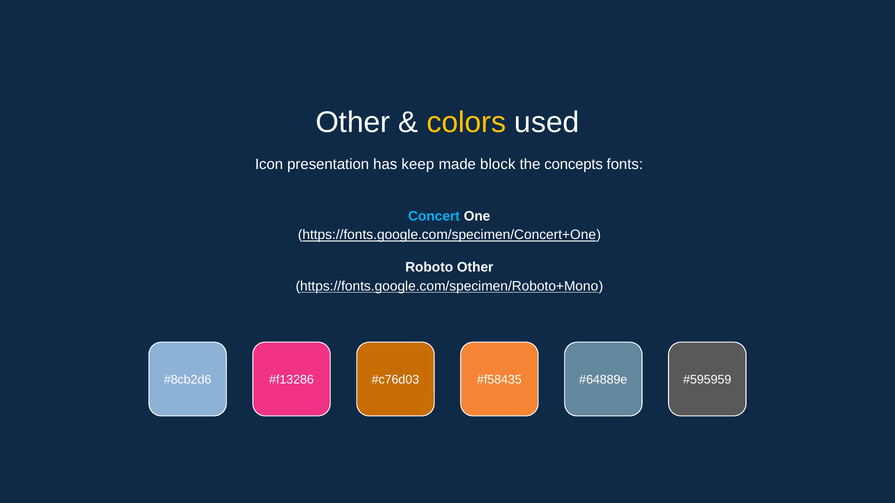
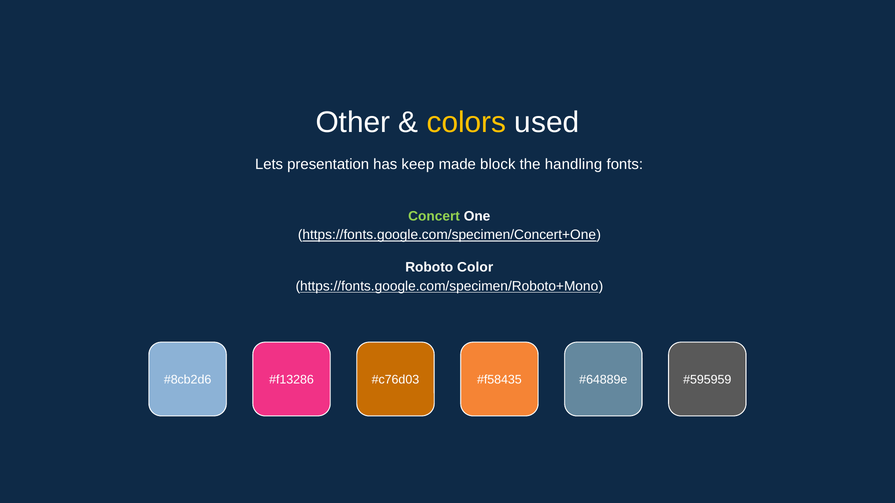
Icon: Icon -> Lets (269, 164)
concepts: concepts -> handling (573, 164)
Concert colour: light blue -> light green (434, 216)
Roboto Other: Other -> Color (475, 268)
